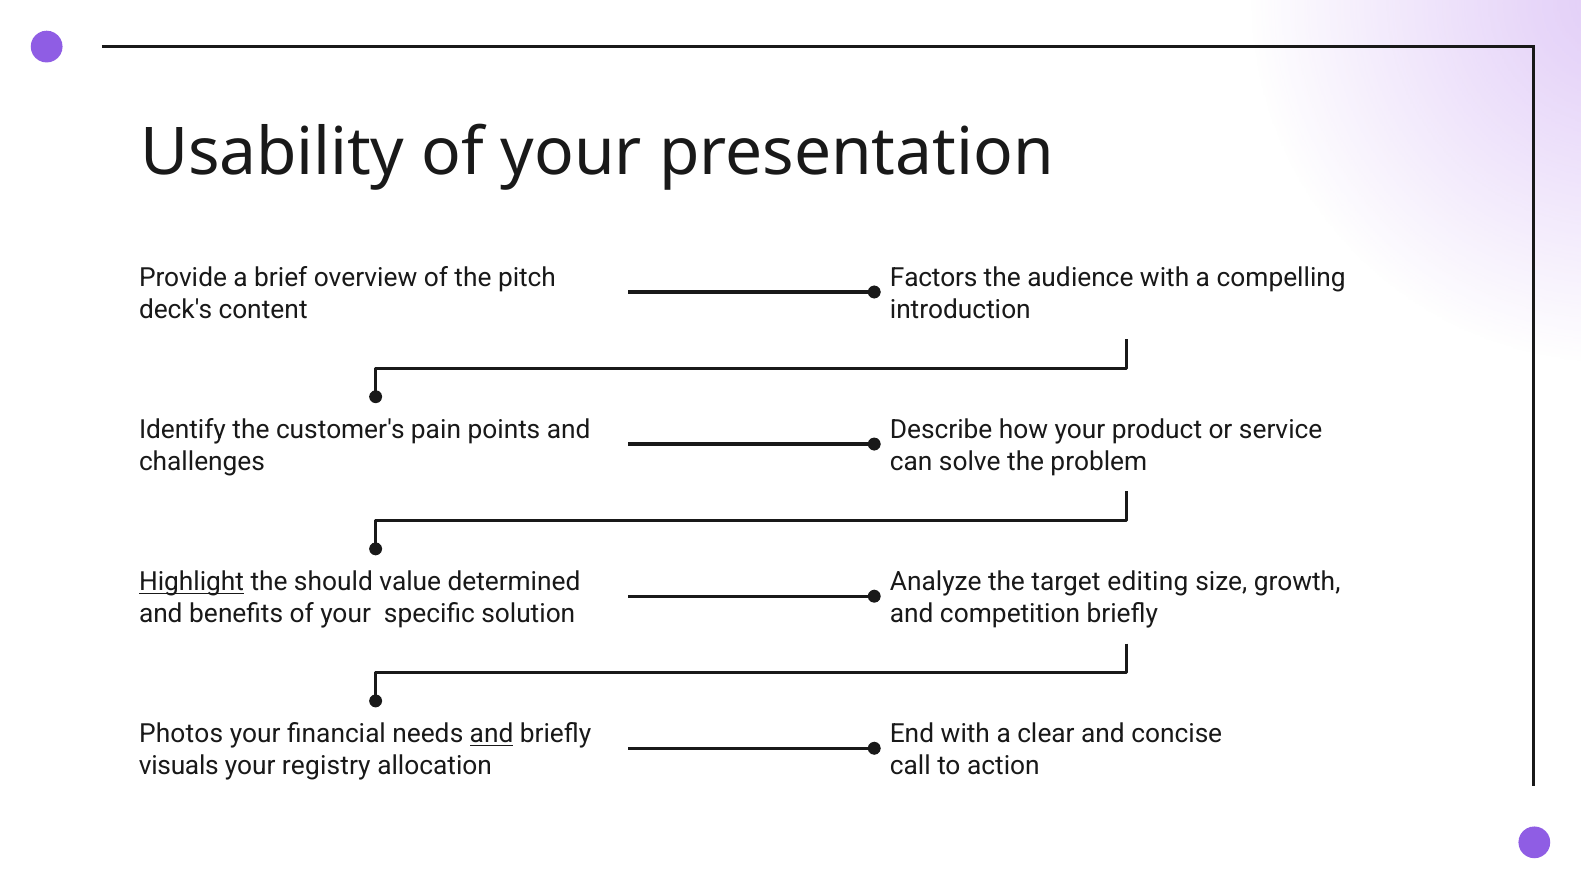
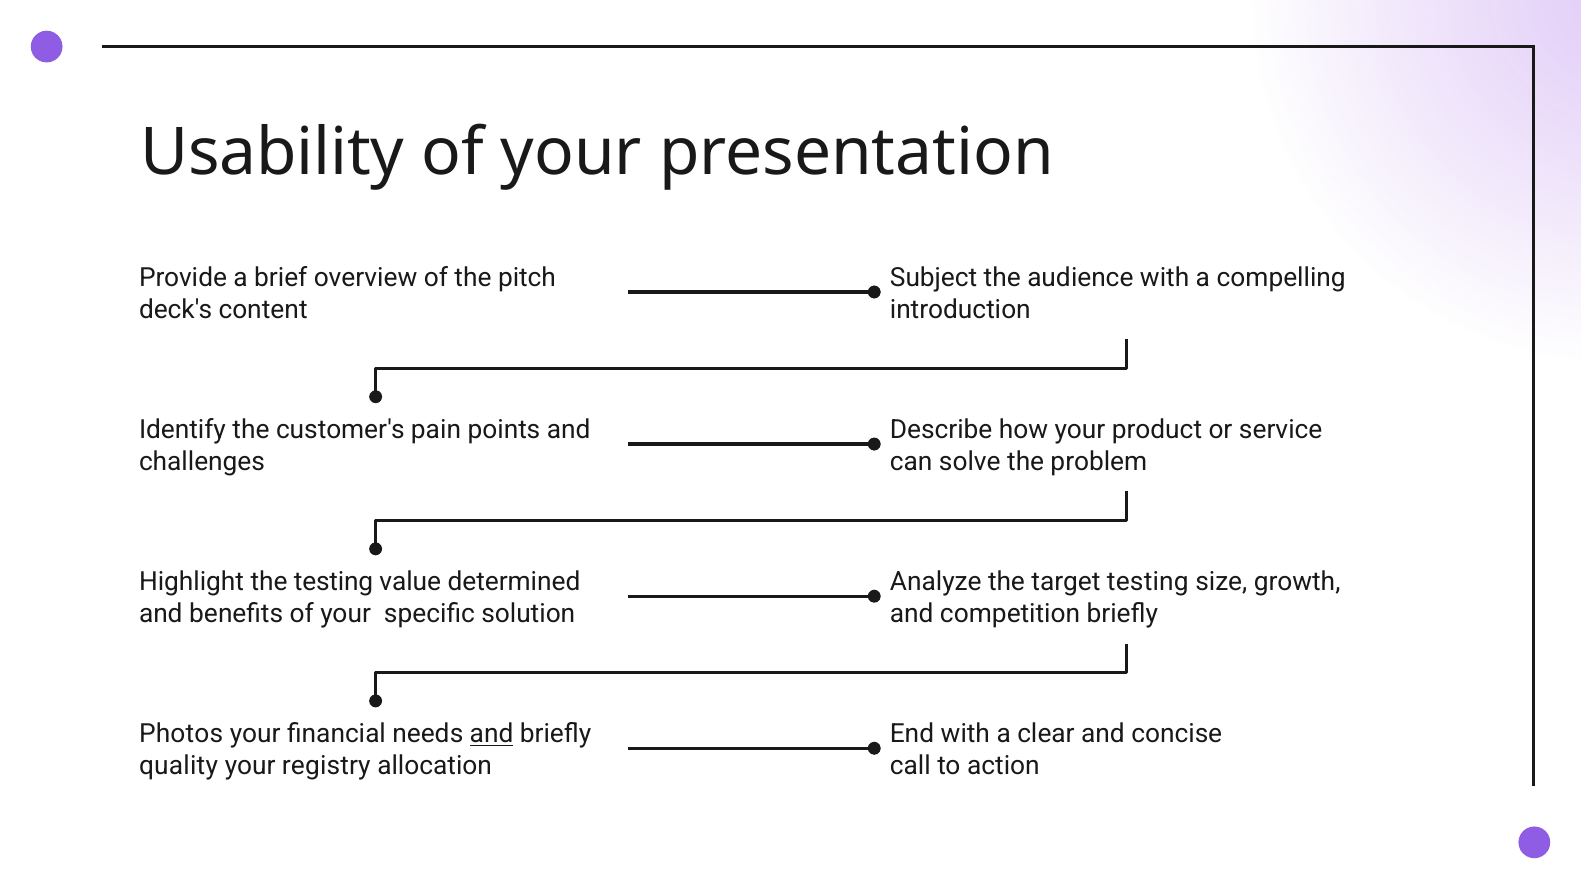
Factors: Factors -> Subject (934, 278)
Highlight underline: present -> none (192, 582)
the should: should -> testing (334, 582)
target editing: editing -> testing (1148, 582)
visuals: visuals -> quality (179, 766)
